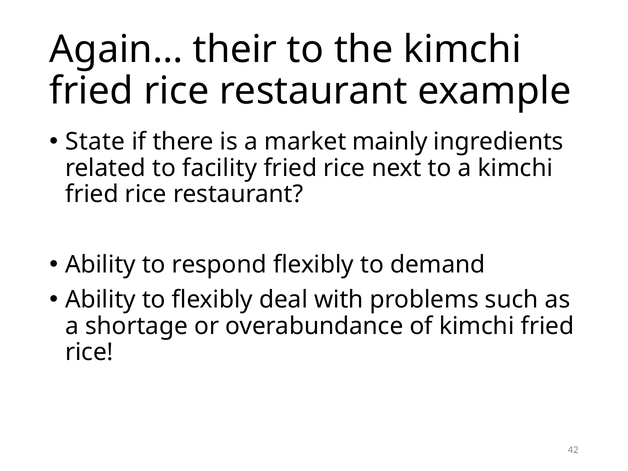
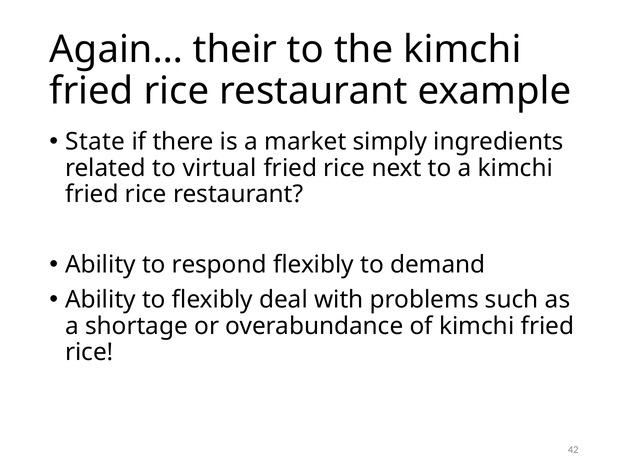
mainly: mainly -> simply (390, 142)
facility: facility -> virtual (220, 168)
